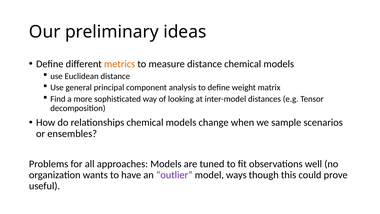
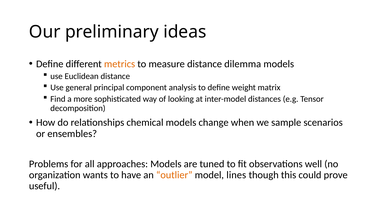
distance chemical: chemical -> dilemma (243, 64)
outlier colour: purple -> orange (174, 175)
ways: ways -> lines (236, 175)
